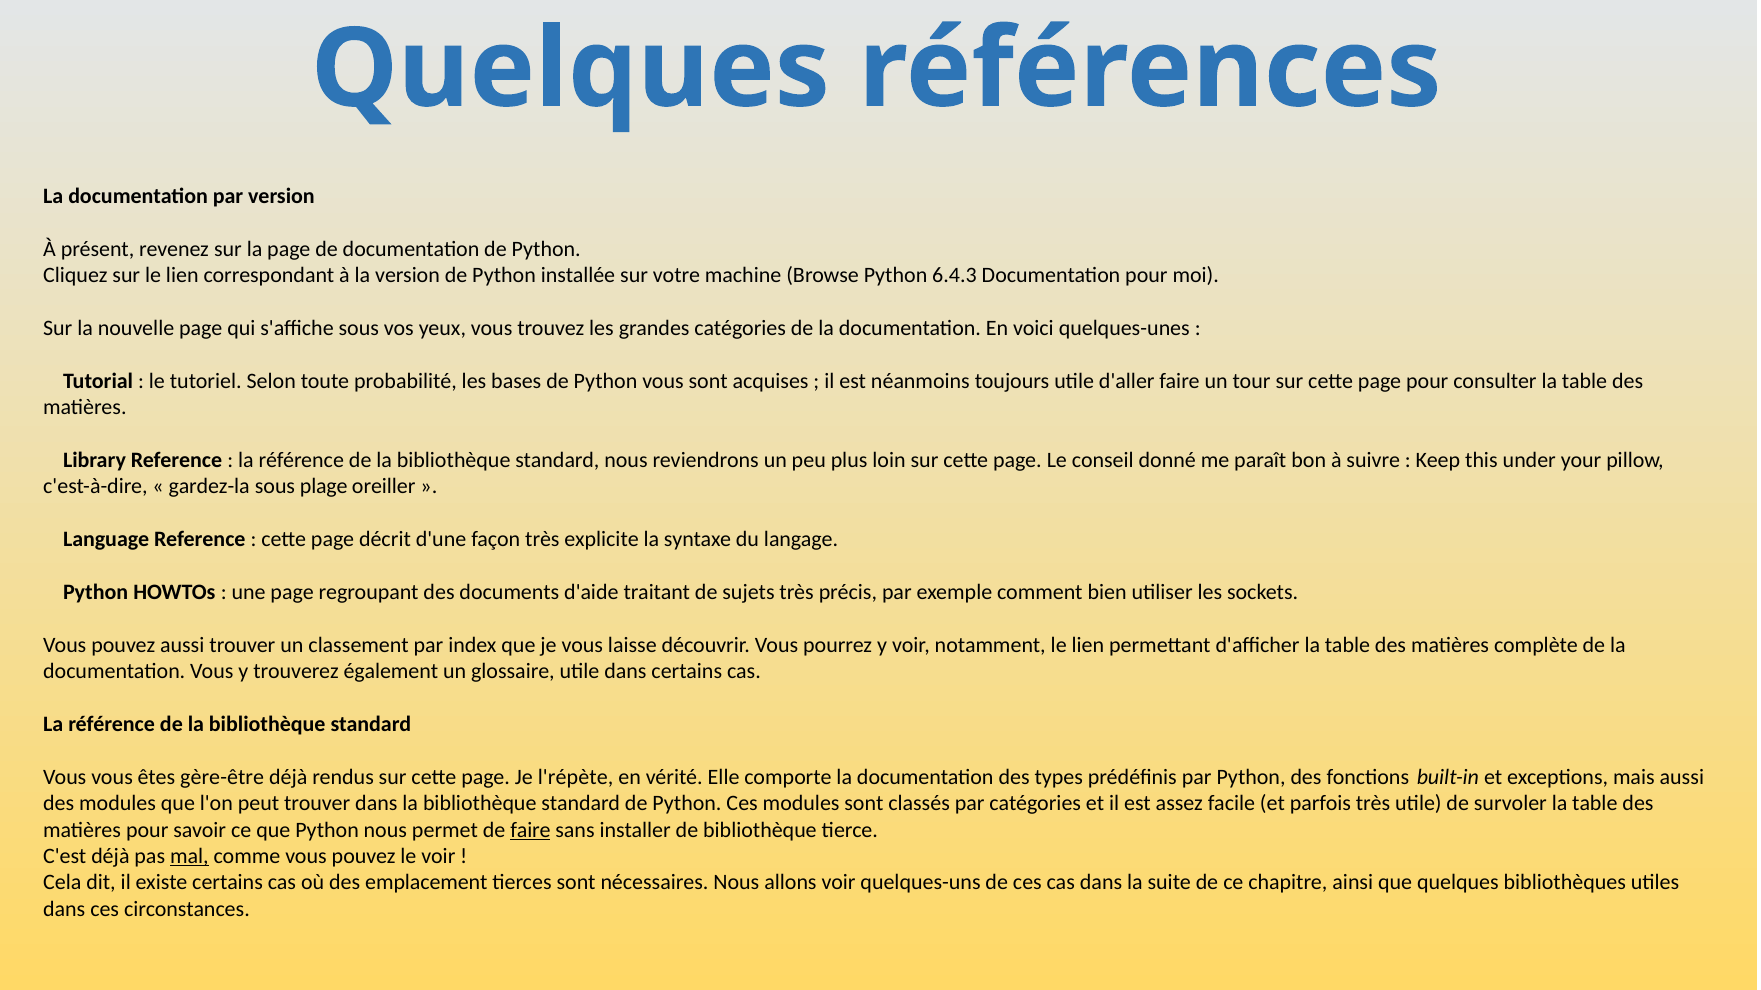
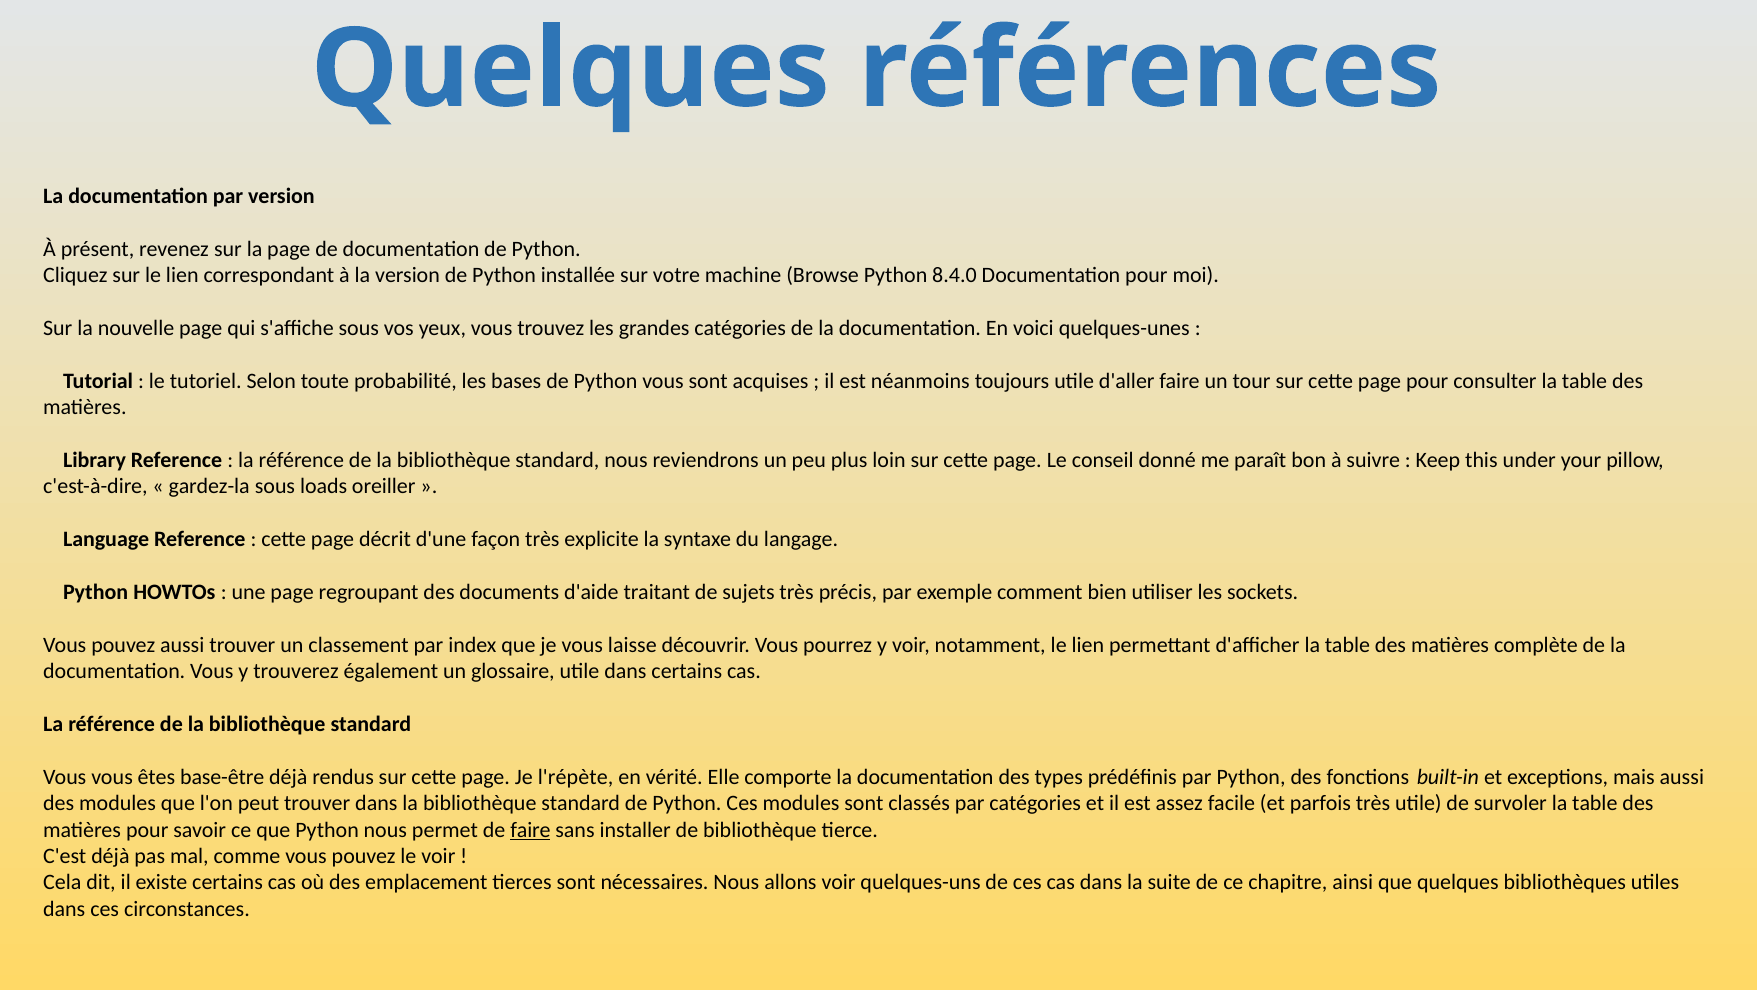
6.4.3: 6.4.3 -> 8.4.0 (954, 276)
plage: plage -> loads (324, 487)
gère-être: gère-être -> base-être (222, 777)
mal underline: present -> none (189, 857)
